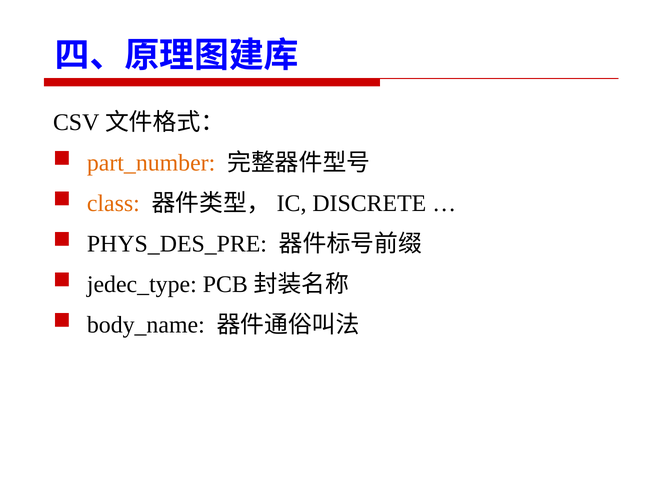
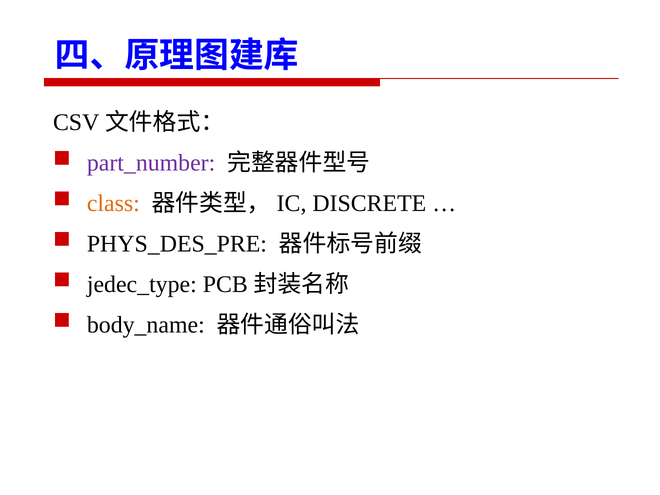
part_number colour: orange -> purple (151, 163)
